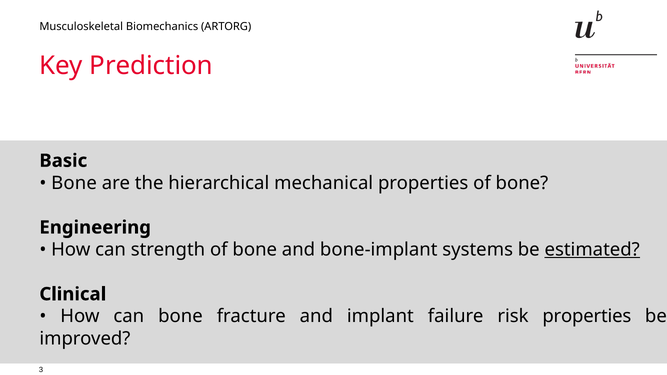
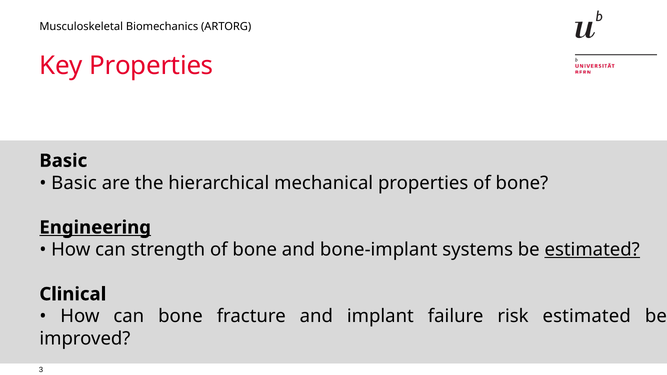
Key Prediction: Prediction -> Properties (151, 66)
Bone: Bone -> Basic (74, 183)
Engineering underline: none -> present (95, 228)
risk properties: properties -> estimated (587, 317)
